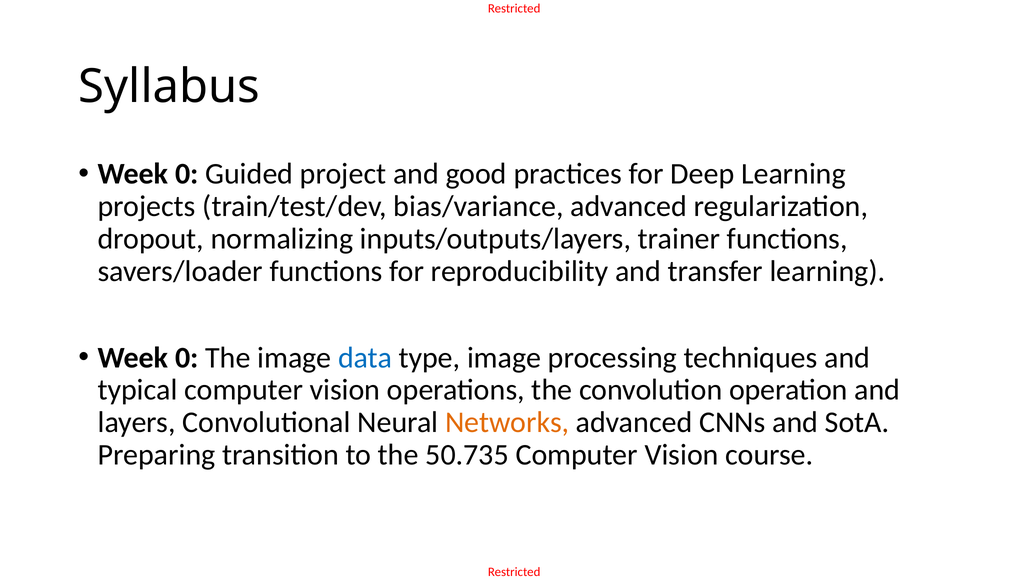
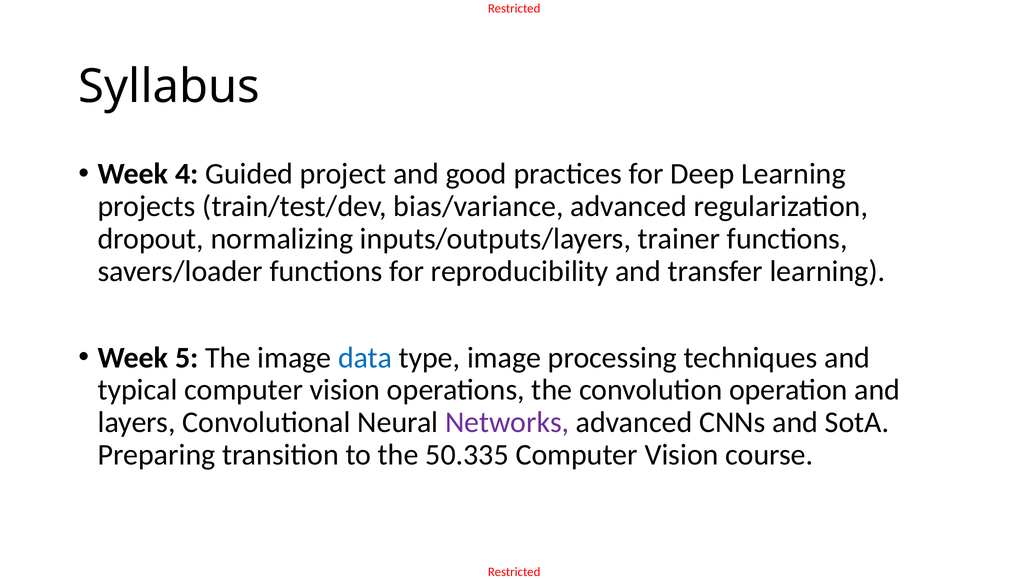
0: 0 -> 4 (187, 174)
0: 0 -> 5 (187, 358)
Networks colour: orange -> purple (507, 422)
50.735: 50.735 -> 50.335 (467, 455)
